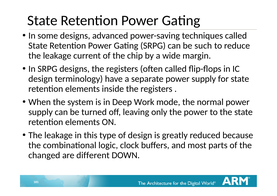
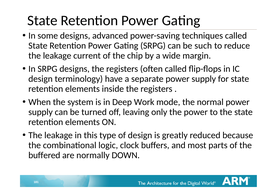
changed: changed -> buffered (44, 155)
different: different -> normally (93, 155)
